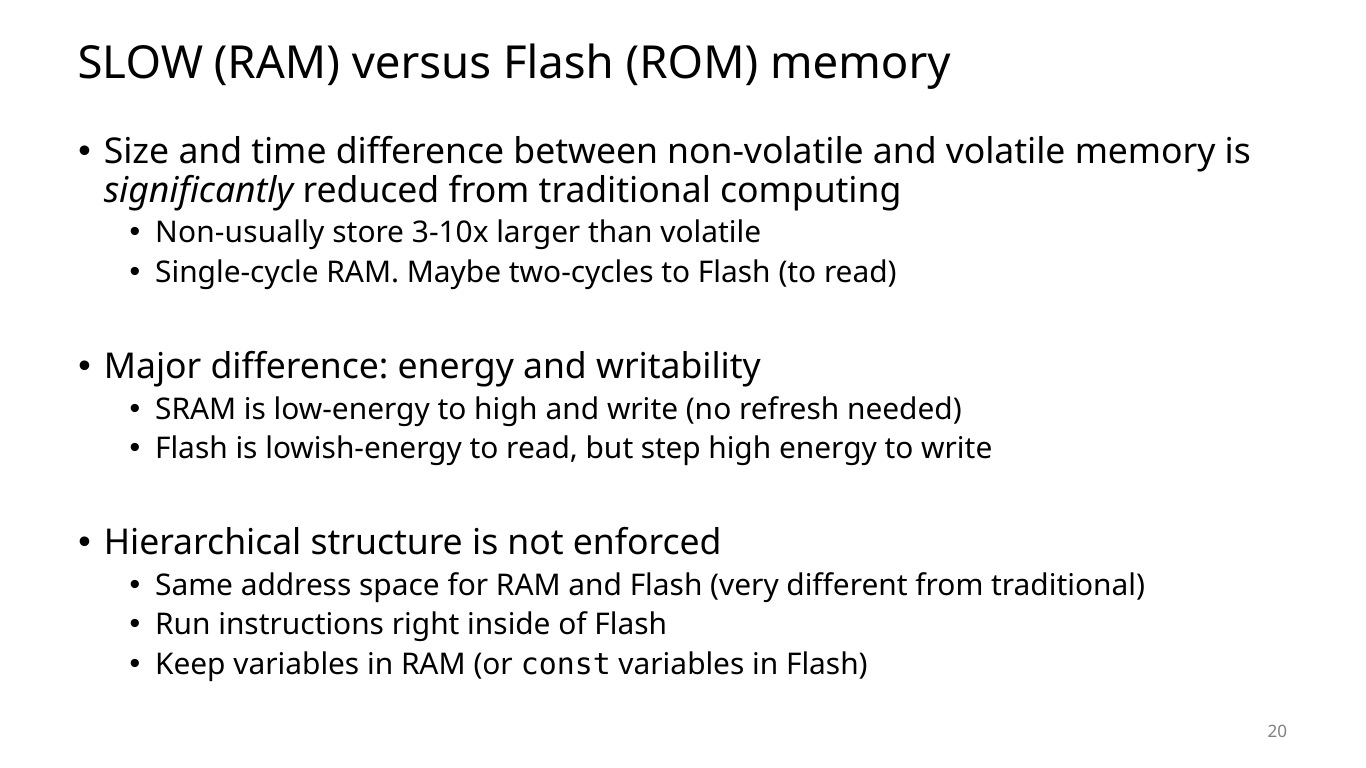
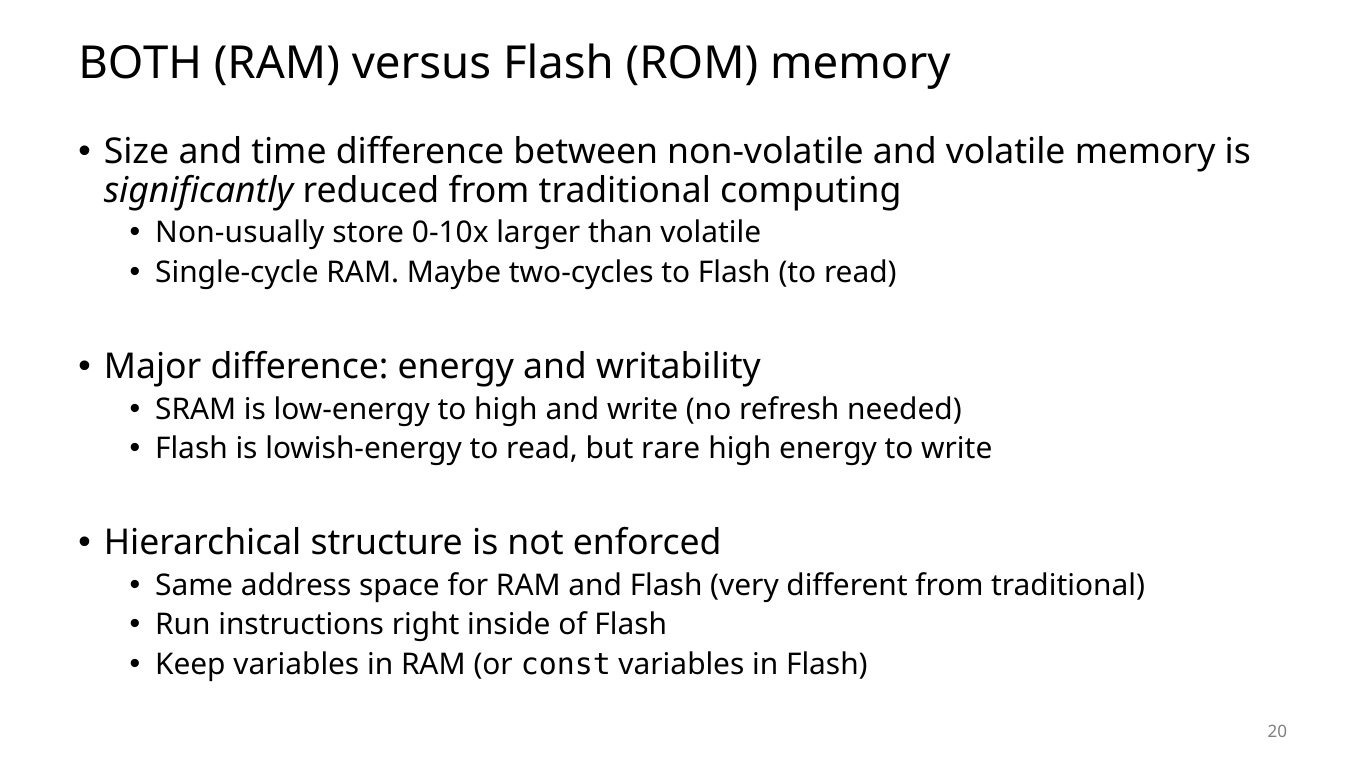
SLOW: SLOW -> BOTH (140, 64)
3-10x: 3-10x -> 0-10x (450, 233)
step: step -> rare (671, 449)
